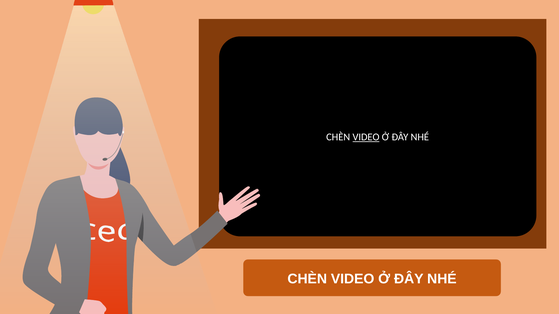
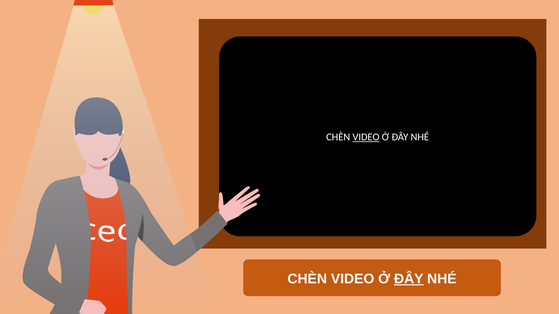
ĐÂY underline: none -> present (409, 279)
